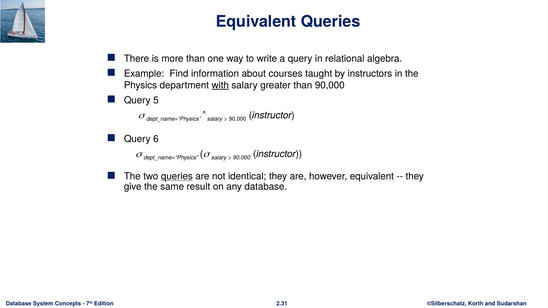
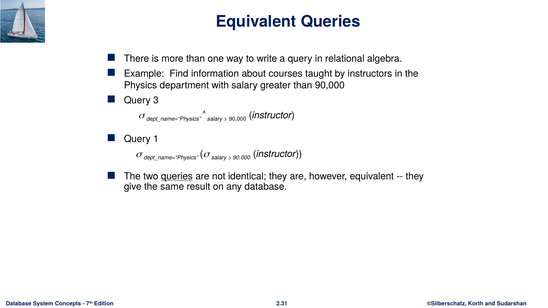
with underline: present -> none (220, 85)
5: 5 -> 3 (156, 100)
6: 6 -> 1 (156, 139)
